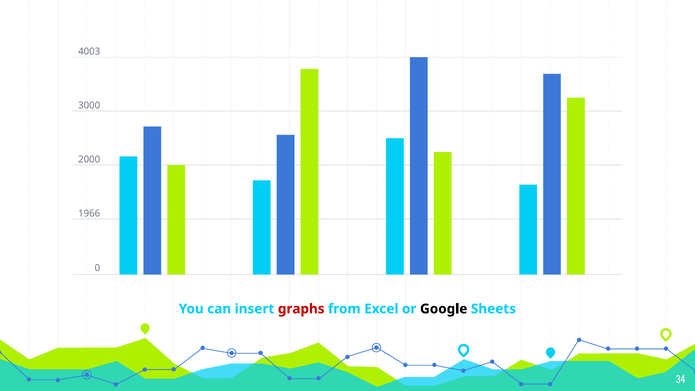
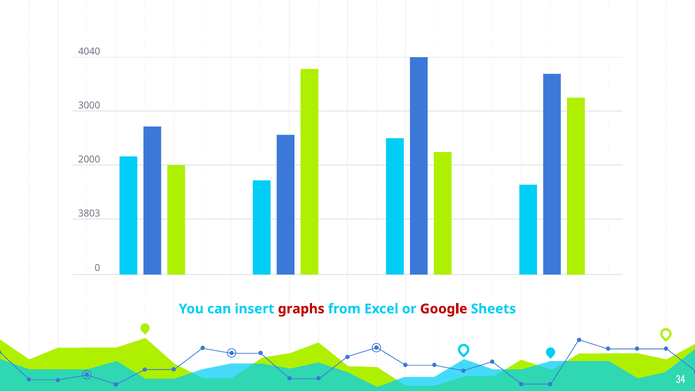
4003: 4003 -> 4040 (89, 52)
1966: 1966 -> 3803 (89, 214)
Google colour: black -> red (444, 309)
